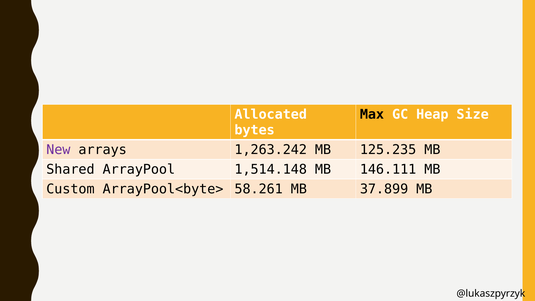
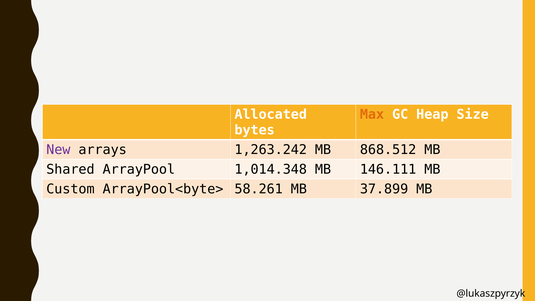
Max colour: black -> orange (372, 115)
125.235: 125.235 -> 868.512 (388, 150)
1,514.148: 1,514.148 -> 1,014.348 (271, 169)
